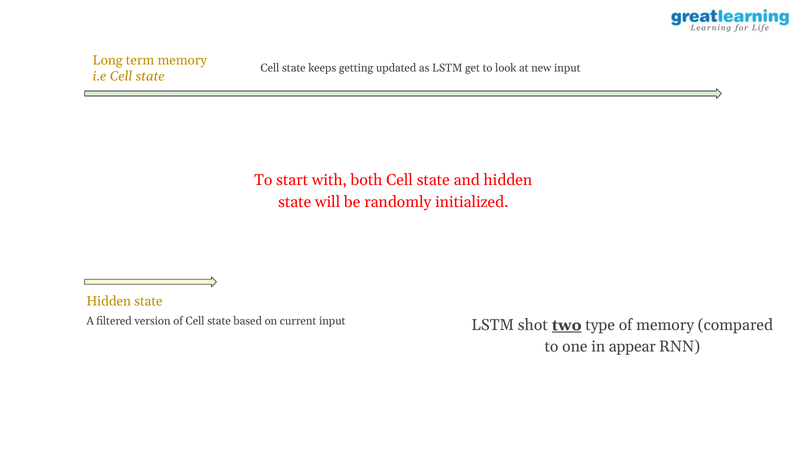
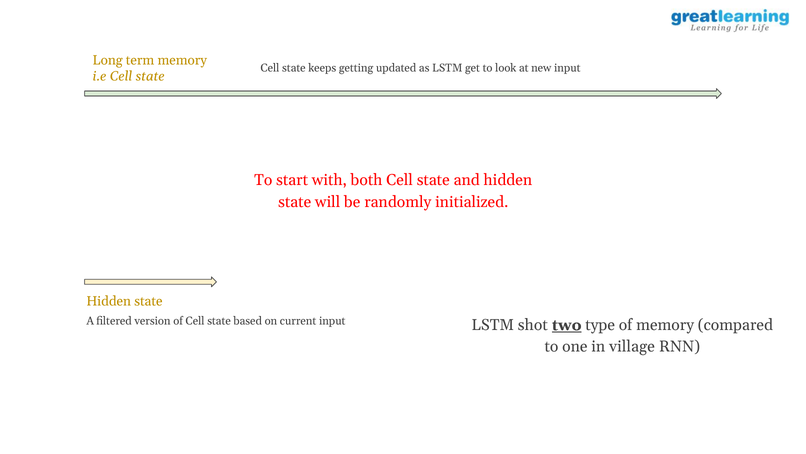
appear: appear -> village (632, 346)
